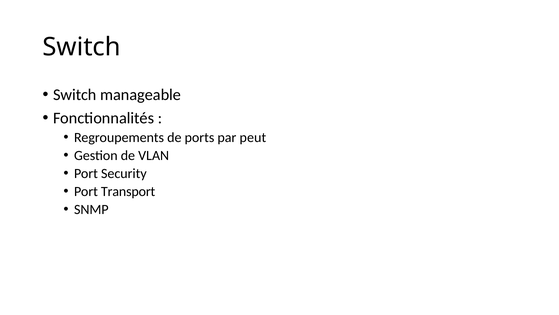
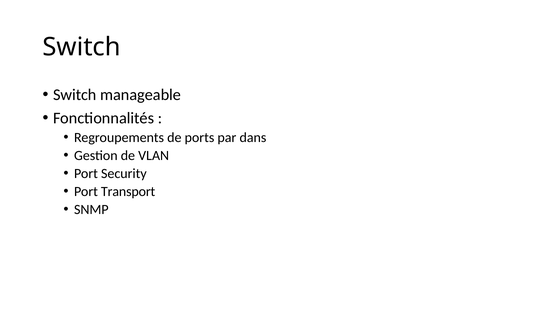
peut: peut -> dans (253, 137)
